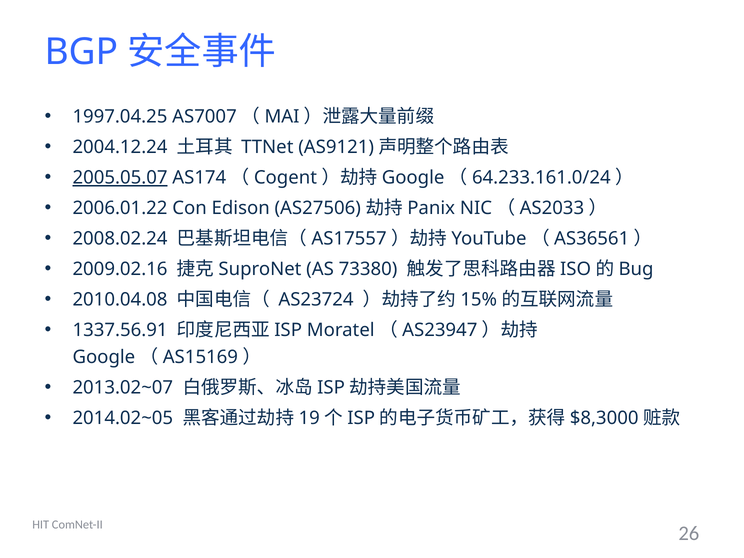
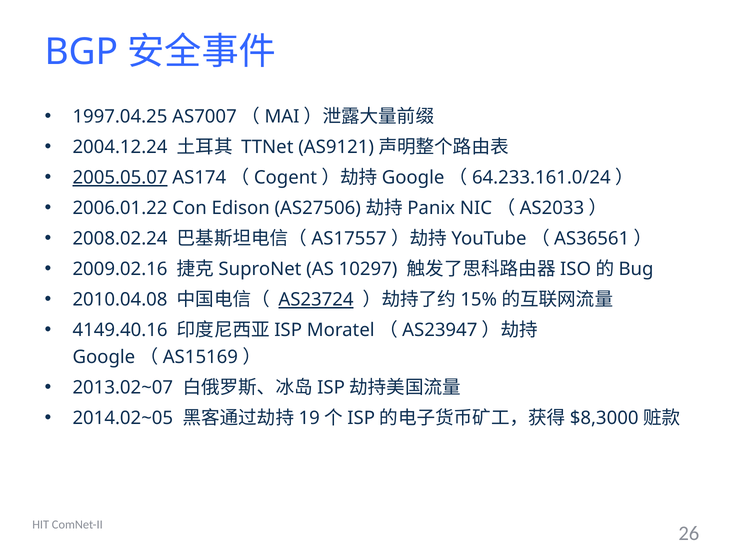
73380: 73380 -> 10297 (368, 269)
AS23724 underline: none -> present (316, 300)
1337.56.91: 1337.56.91 -> 4149.40.16 (120, 330)
